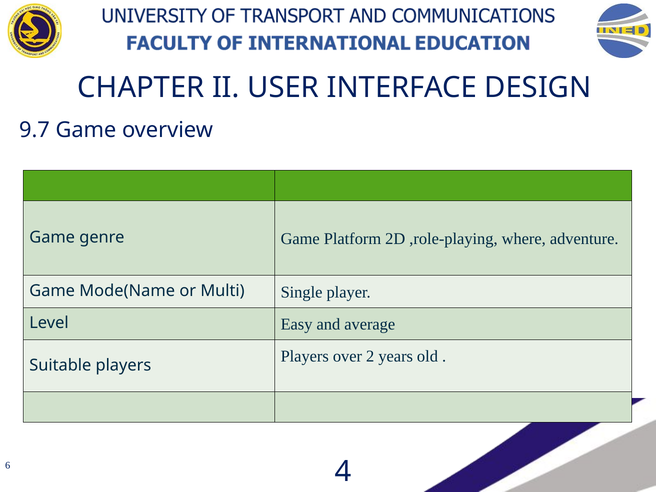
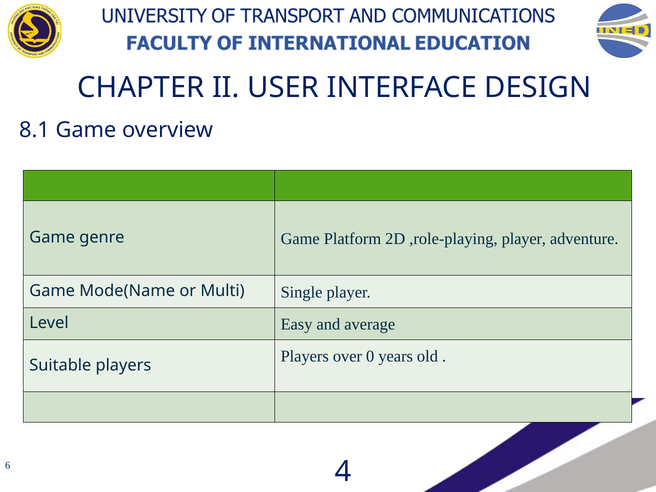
9.7: 9.7 -> 8.1 (34, 130)
,role-playing where: where -> player (524, 239)
2: 2 -> 0 (370, 357)
